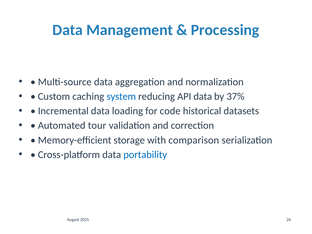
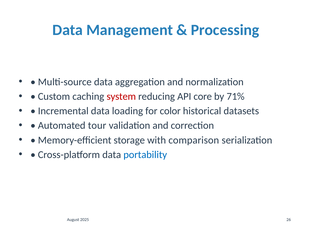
system colour: blue -> red (121, 96)
API data: data -> core (203, 96)
37%: 37% -> 71% (236, 96)
code: code -> color (170, 111)
